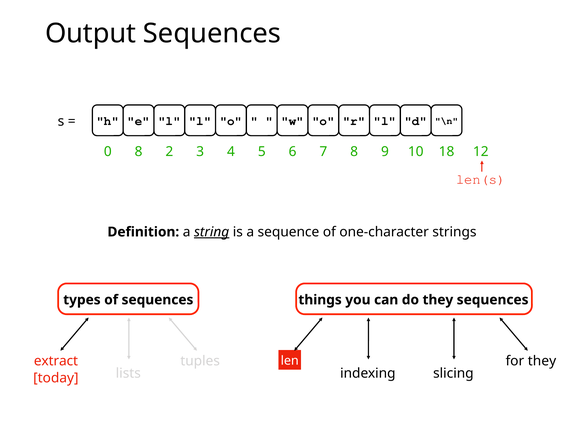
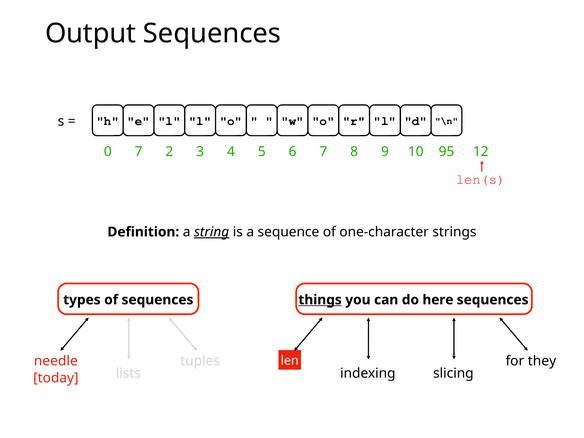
0 8: 8 -> 7 (139, 152)
18: 18 -> 95 (447, 152)
things underline: none -> present (320, 300)
do they: they -> here (438, 300)
extract: extract -> needle (56, 361)
